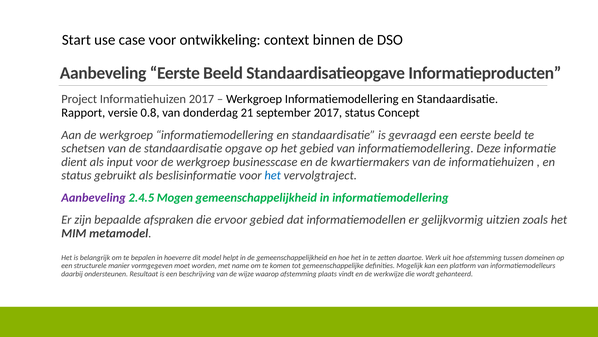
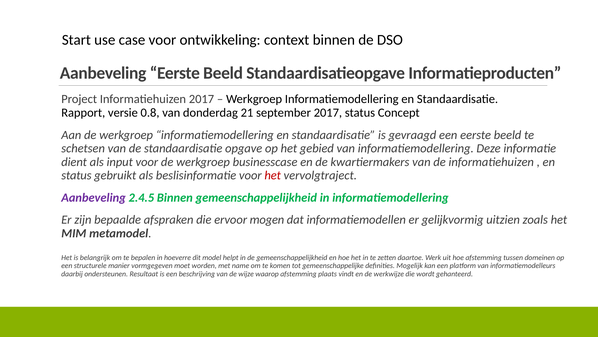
het colour: blue -> red (273, 175)
2.4.5 Mogen: Mogen -> Binnen (175, 197)
ervoor gebied: gebied -> mogen (267, 219)
